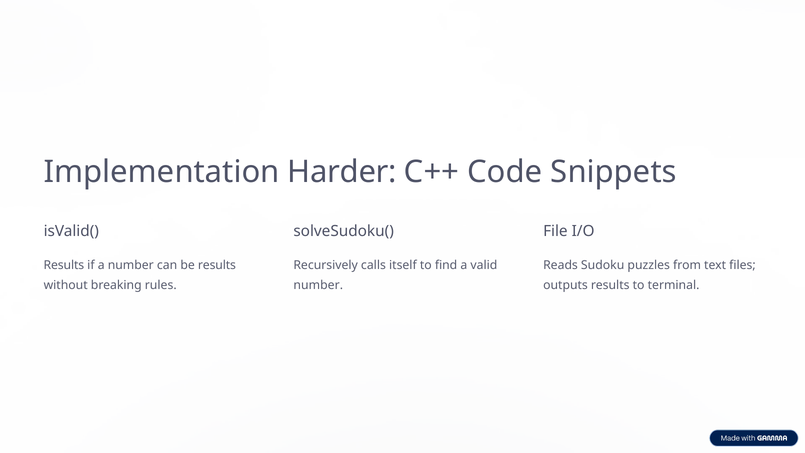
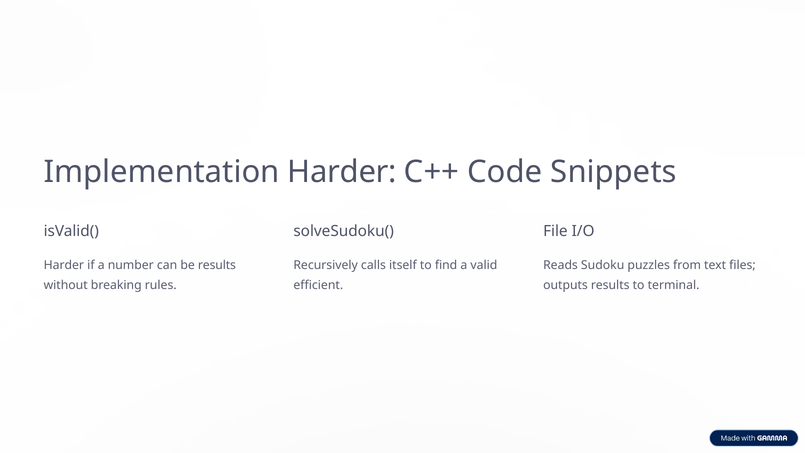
Results: Results -> Harder (64, 265)
number: number -> efficient (318, 285)
